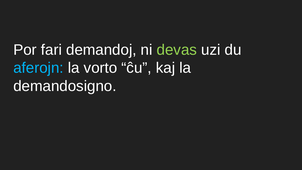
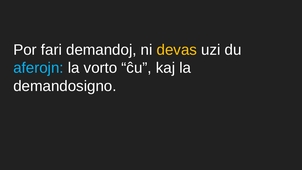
devas colour: light green -> yellow (177, 50)
